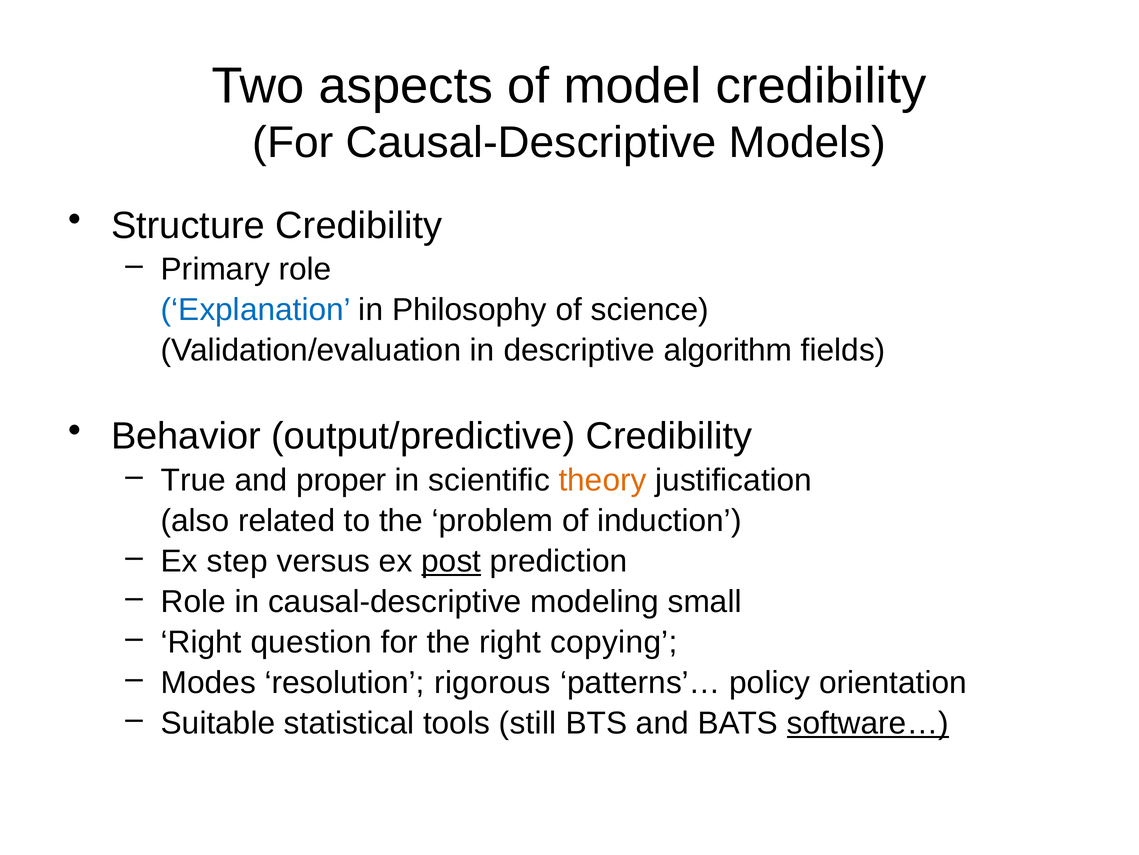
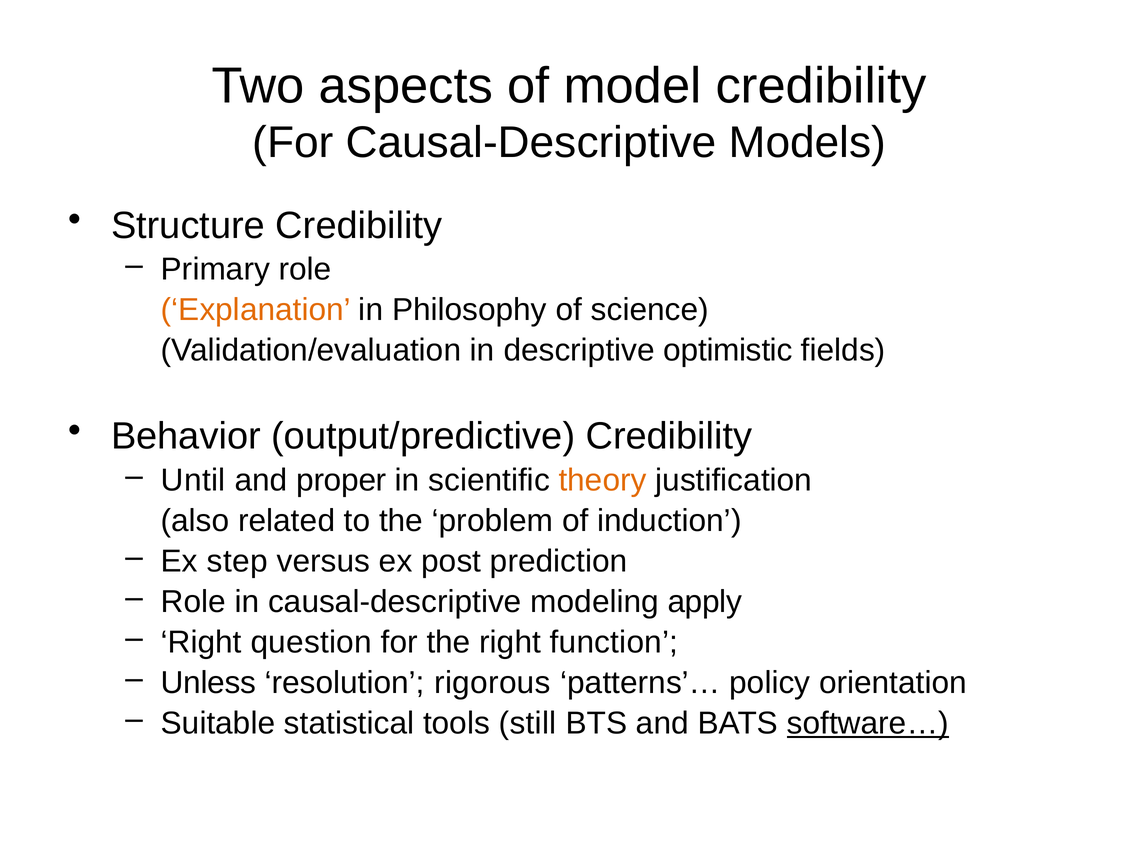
Explanation colour: blue -> orange (256, 310)
algorithm: algorithm -> optimistic (728, 350)
True: True -> Until (193, 480)
post underline: present -> none (451, 561)
small: small -> apply (705, 601)
copying: copying -> function (614, 642)
Modes: Modes -> Unless (209, 682)
